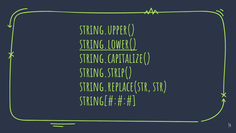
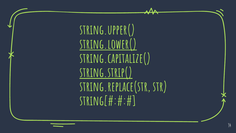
string.strip( underline: none -> present (106, 73)
